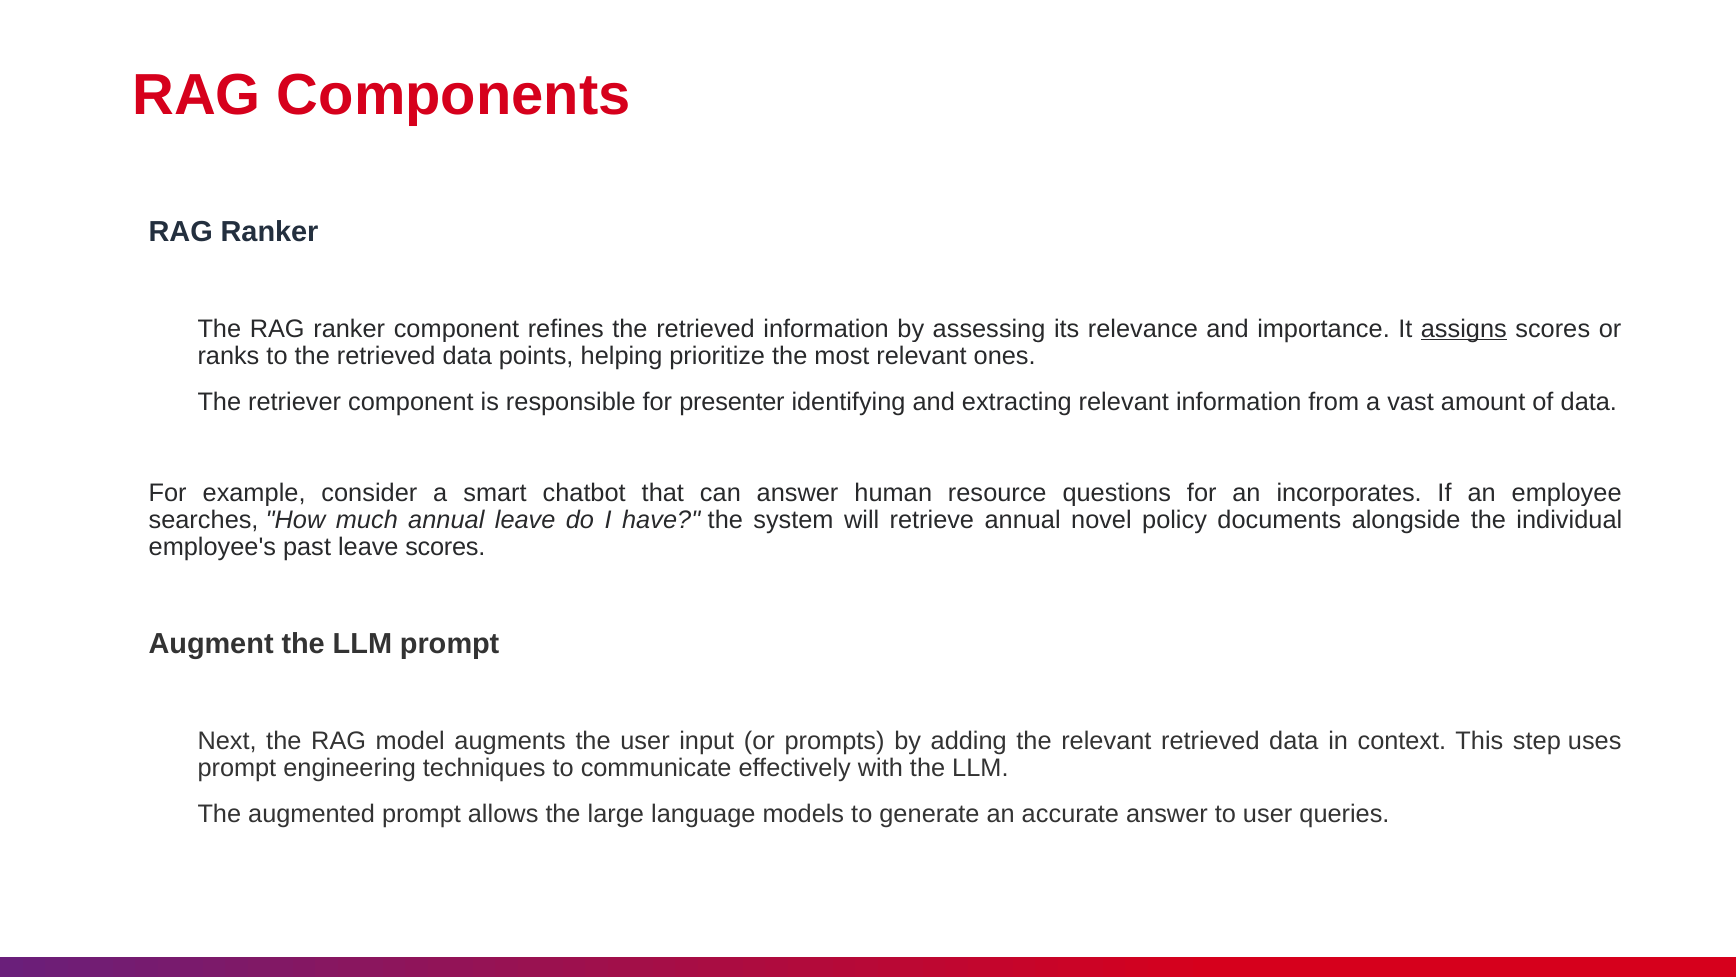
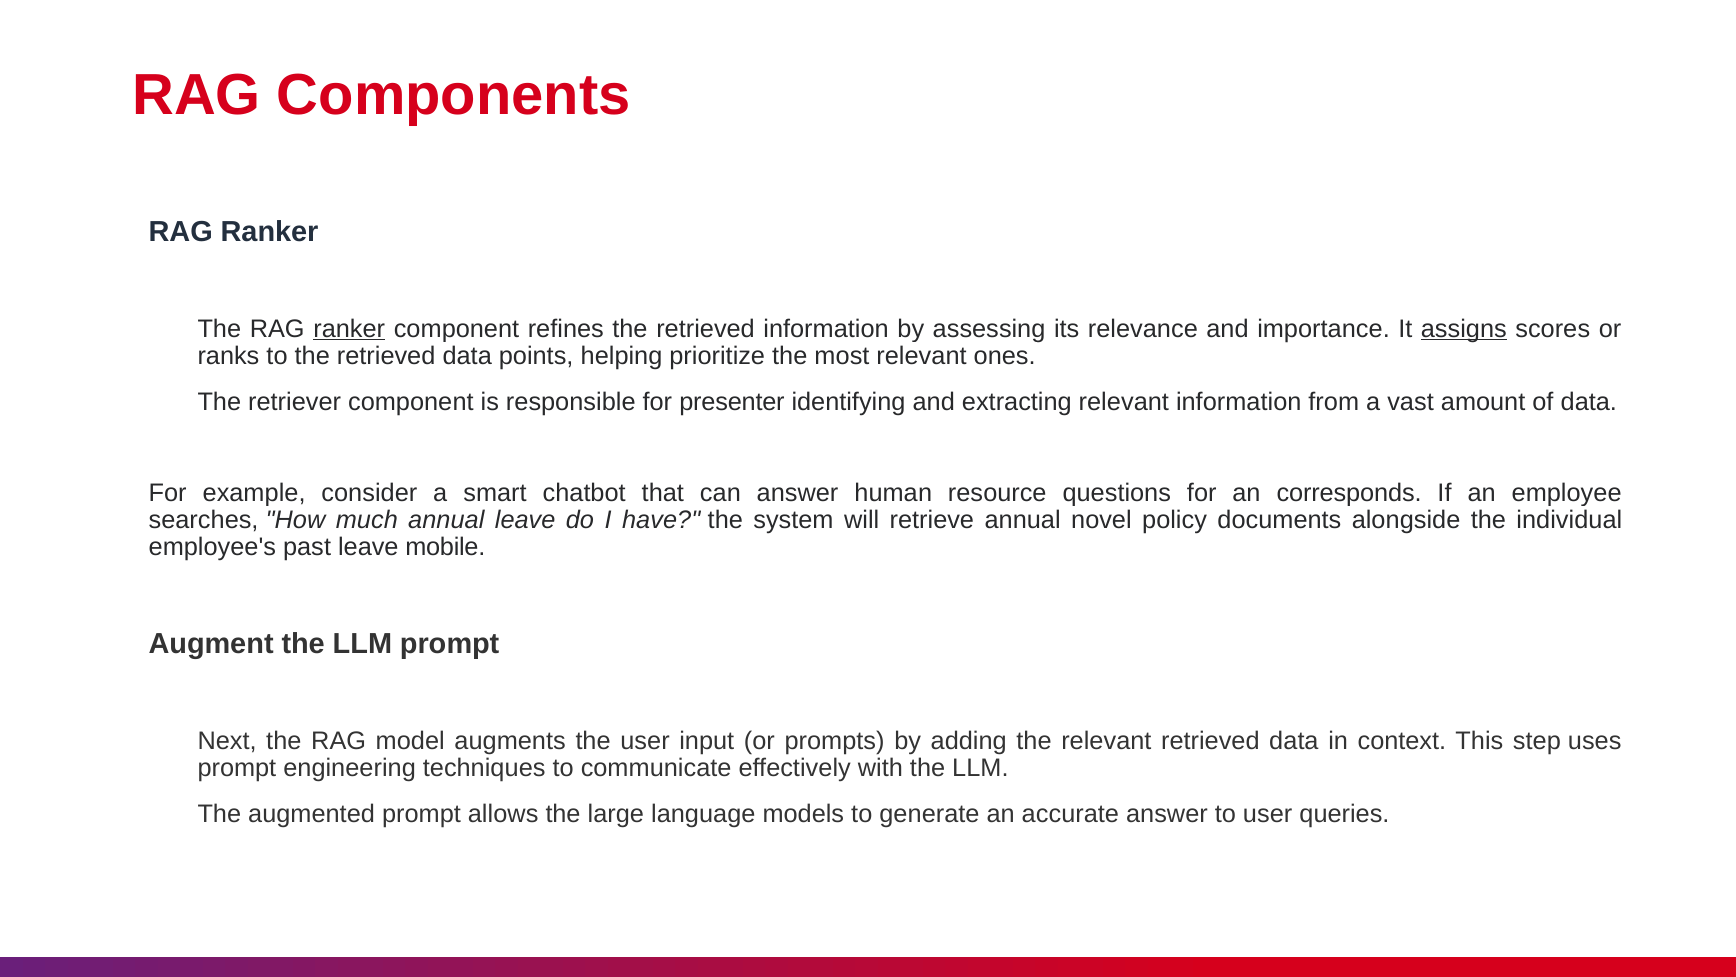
ranker underline: none -> present (349, 329)
incorporates: incorporates -> corresponds (1349, 492)
leave scores: scores -> mobile (445, 547)
